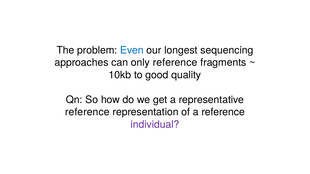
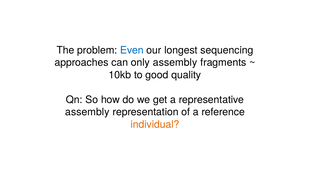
only reference: reference -> assembly (175, 63)
reference: reference -> assembly (87, 112)
individual colour: purple -> orange (155, 125)
